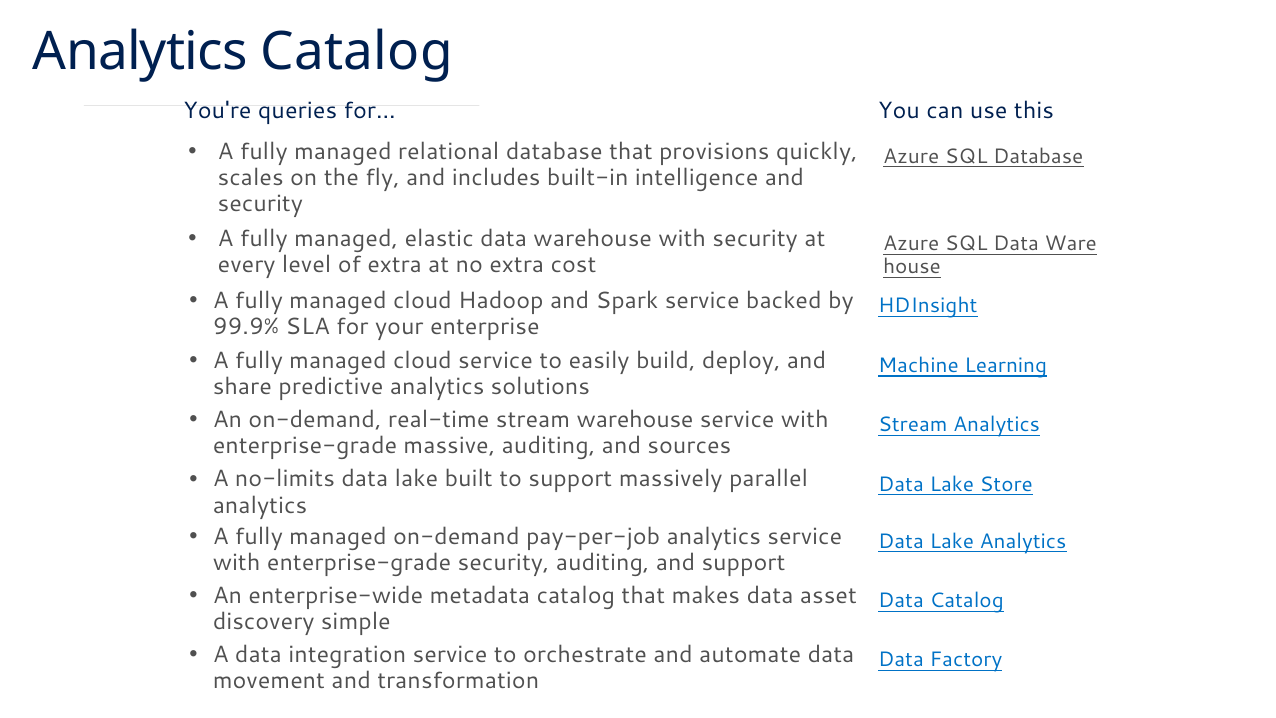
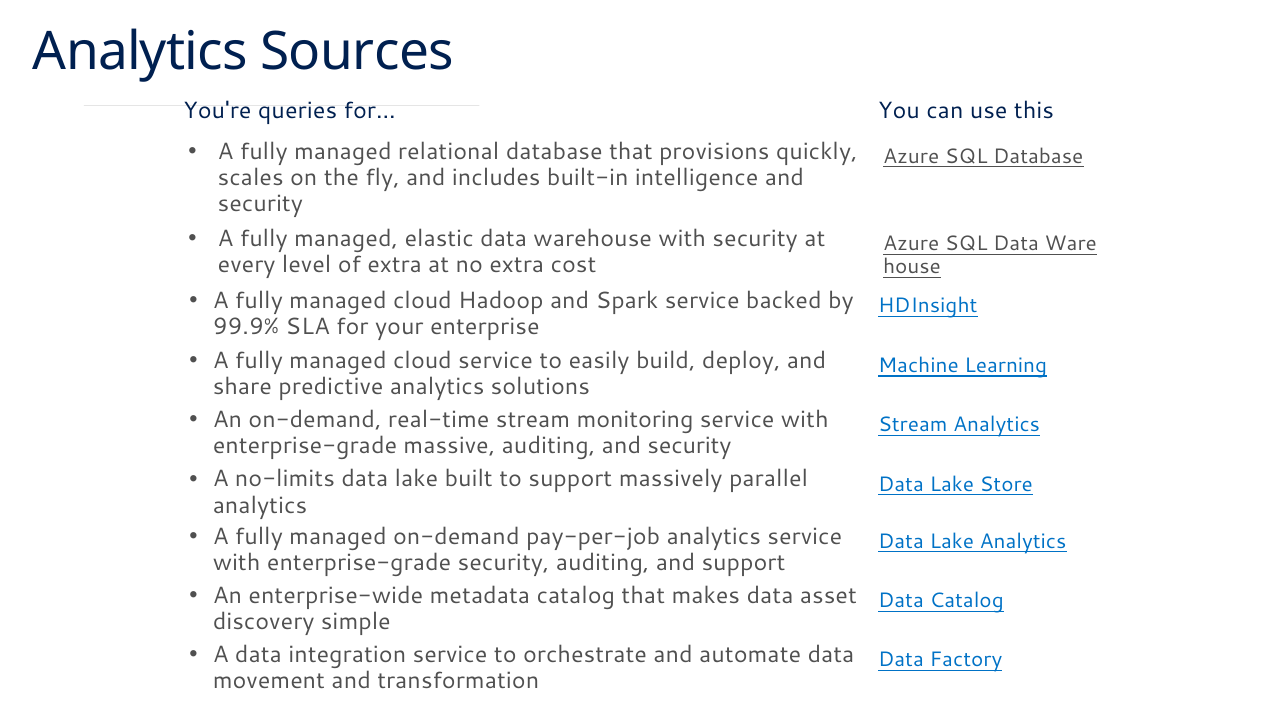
Analytics Catalog: Catalog -> Sources (357, 52)
stream warehouse: warehouse -> monitoring (635, 420)
auditing and sources: sources -> security (690, 446)
